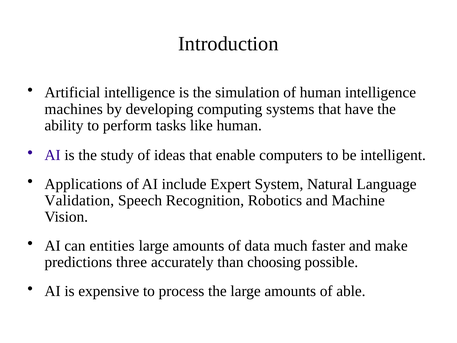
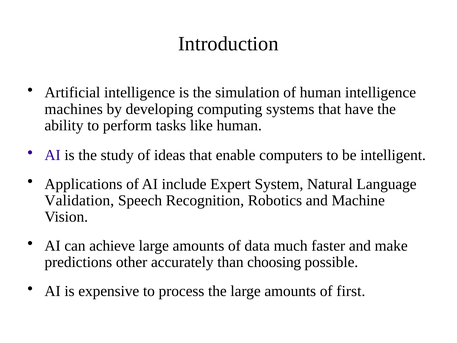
entities: entities -> achieve (112, 246)
three: three -> other (132, 262)
able: able -> first (351, 291)
